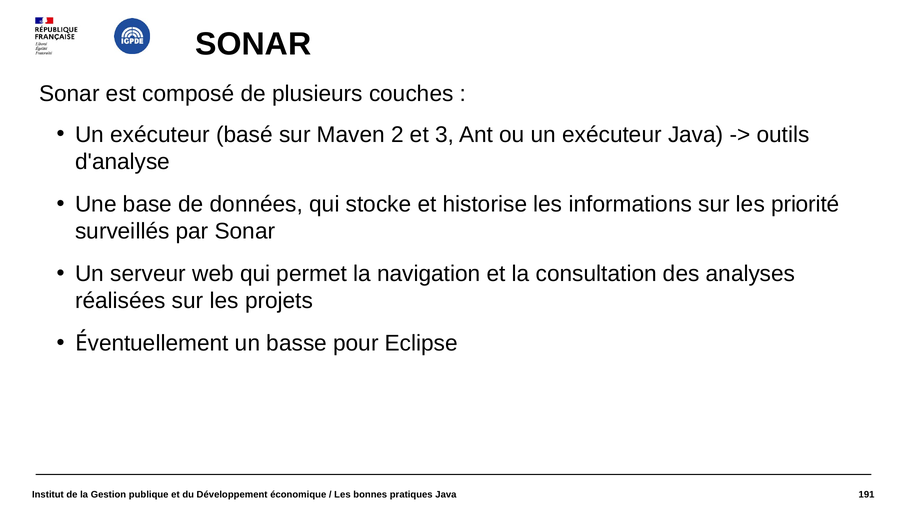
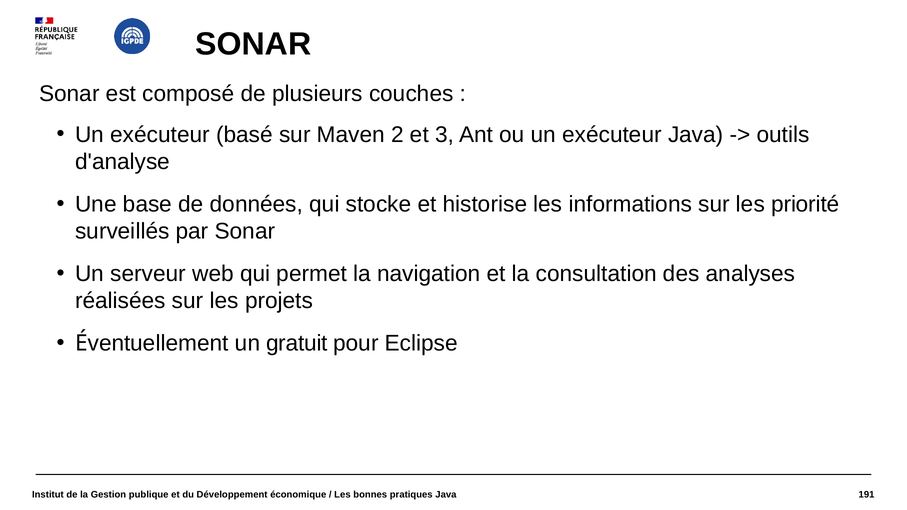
basse: basse -> gratuit (297, 343)
